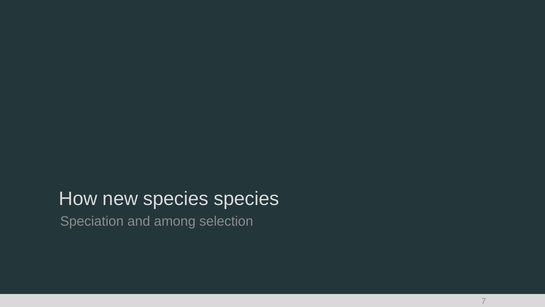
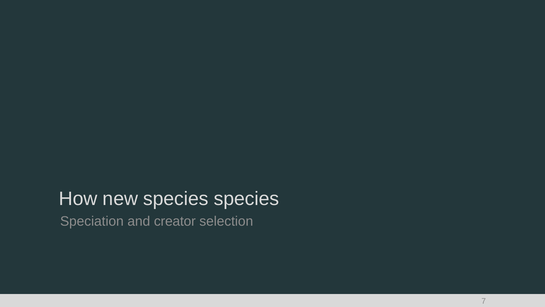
among: among -> creator (175, 221)
